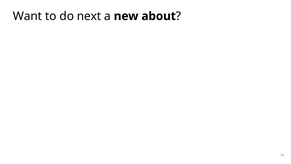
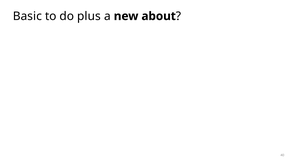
Want: Want -> Basic (27, 16)
next: next -> plus (89, 16)
